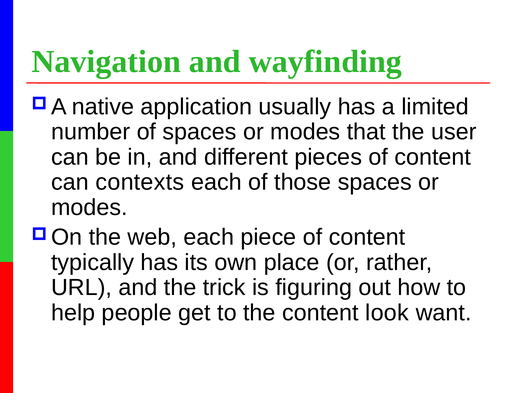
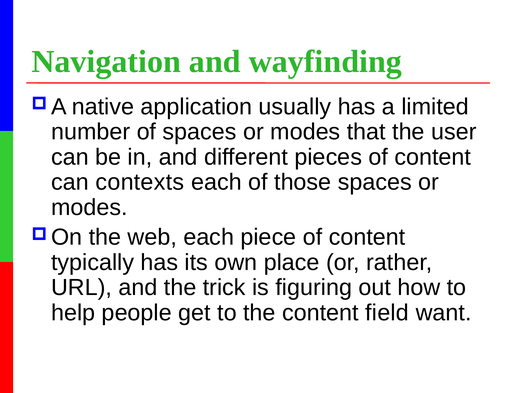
look: look -> field (387, 313)
